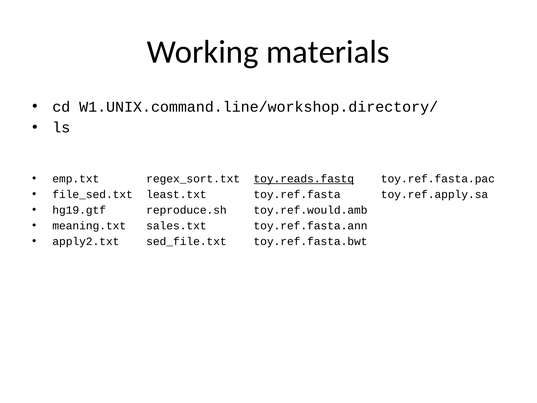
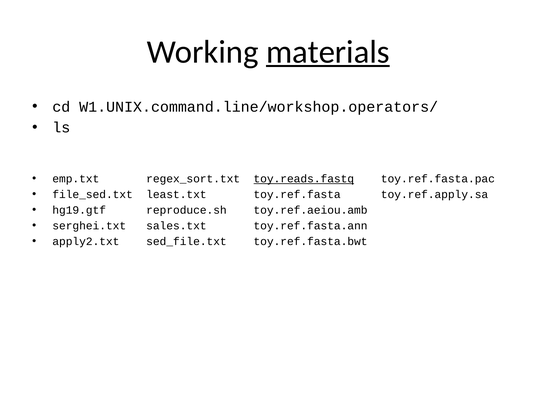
materials underline: none -> present (328, 52)
W1.UNIX.command.line/workshop.directory/: W1.UNIX.command.line/workshop.directory/ -> W1.UNIX.command.line/workshop.operators/ (259, 107)
toy.ref.would.amb: toy.ref.would.amb -> toy.ref.aeiou.amb (311, 210)
meaning.txt: meaning.txt -> serghei.txt (89, 226)
